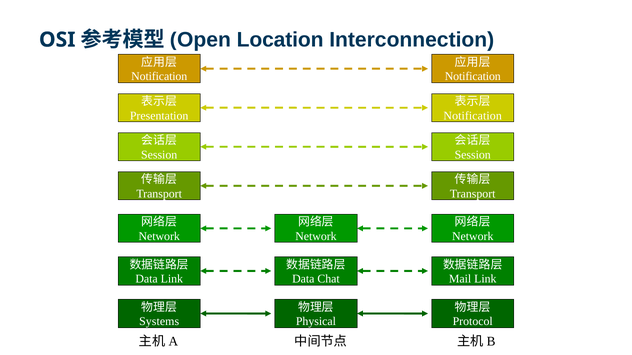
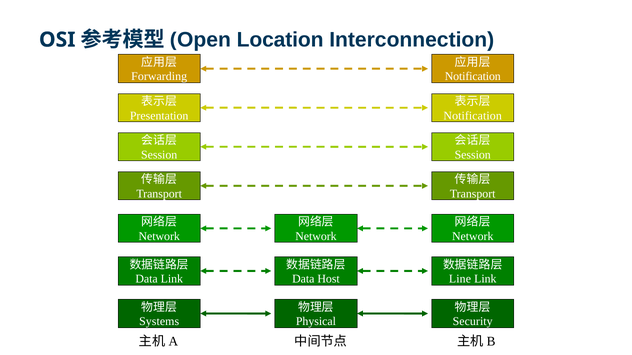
Notification: Notification -> Forwarding (159, 77)
Chat: Chat -> Host (329, 279)
Mail: Mail -> Line (460, 279)
Protocol: Protocol -> Security (473, 322)
